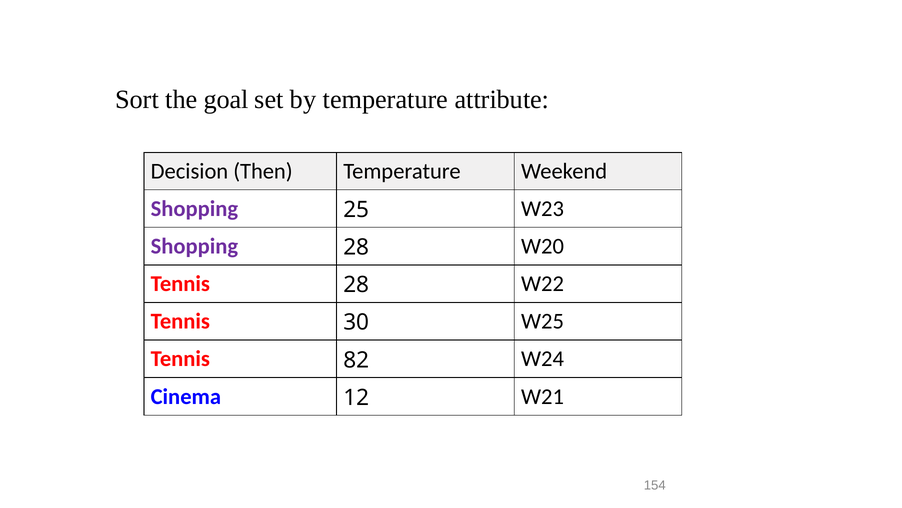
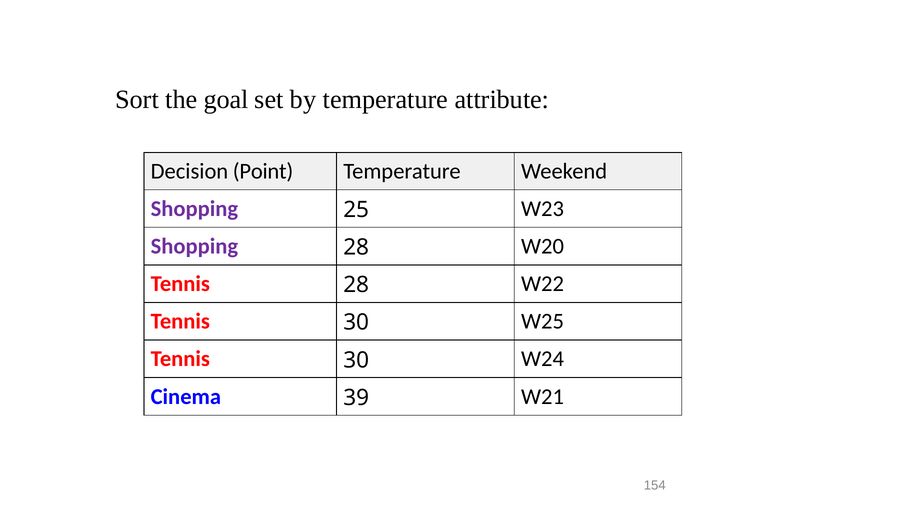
Then: Then -> Point (263, 171)
82: 82 -> 30 (356, 360)
12: 12 -> 39 (356, 397)
